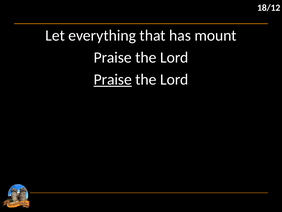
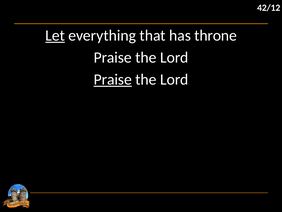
18/12: 18/12 -> 42/12 (269, 8)
Let underline: none -> present (55, 35)
mount: mount -> throne (216, 35)
